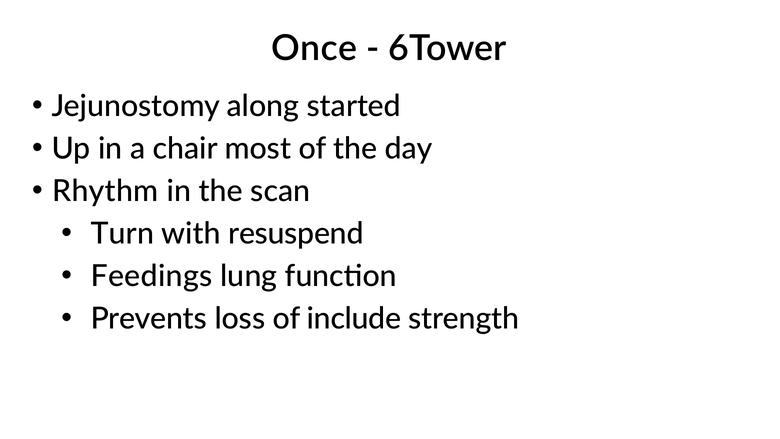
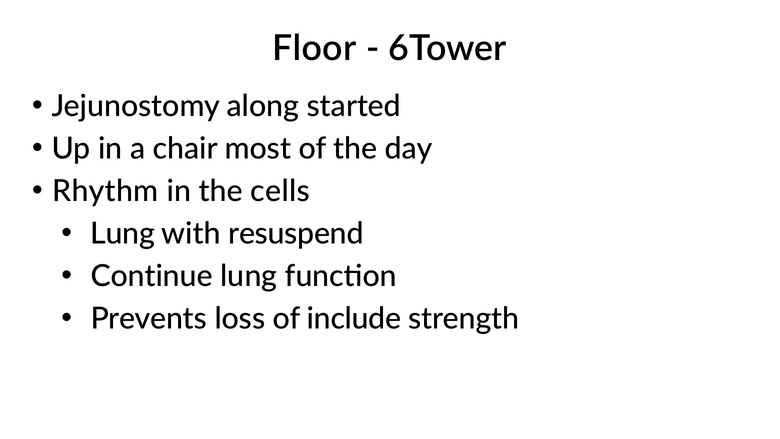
Once: Once -> Floor (314, 48)
scan: scan -> cells (280, 191)
Turn: Turn -> Lung (123, 234)
Feedings: Feedings -> Continue (152, 276)
